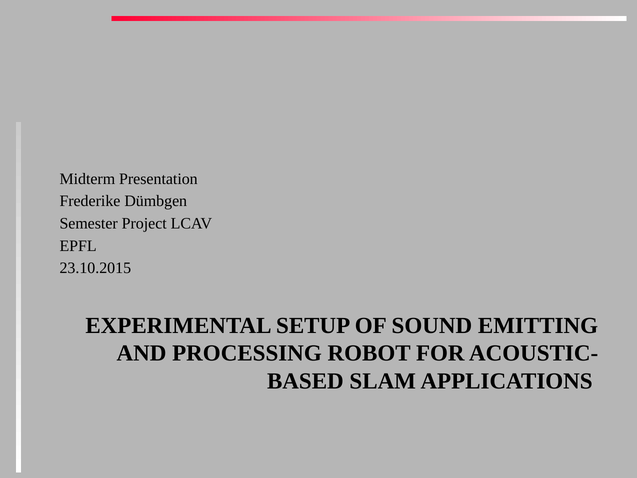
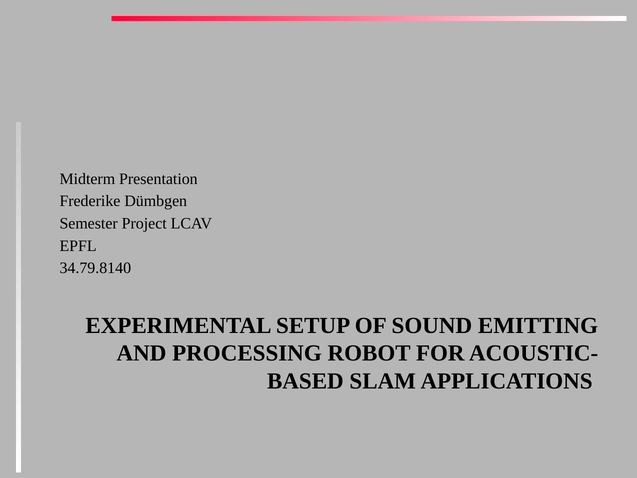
23.10.2015: 23.10.2015 -> 34.79.8140 (95, 268)
